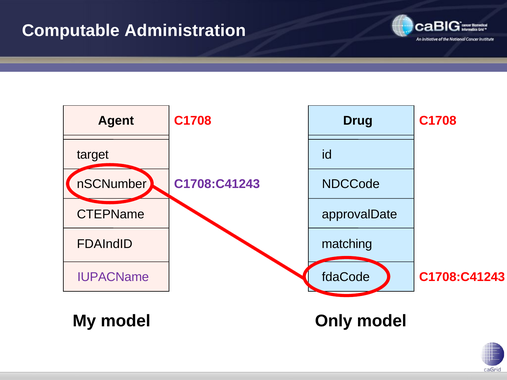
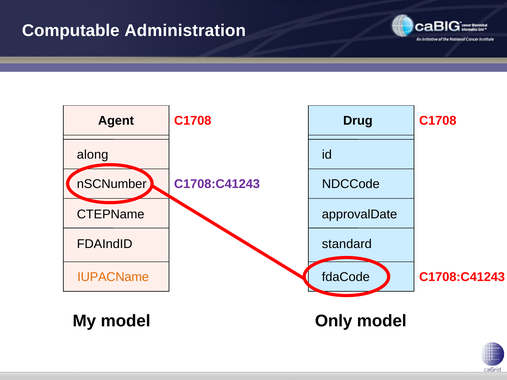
target: target -> along (93, 155)
matching: matching -> standard (347, 244)
IUPACName colour: purple -> orange (113, 277)
